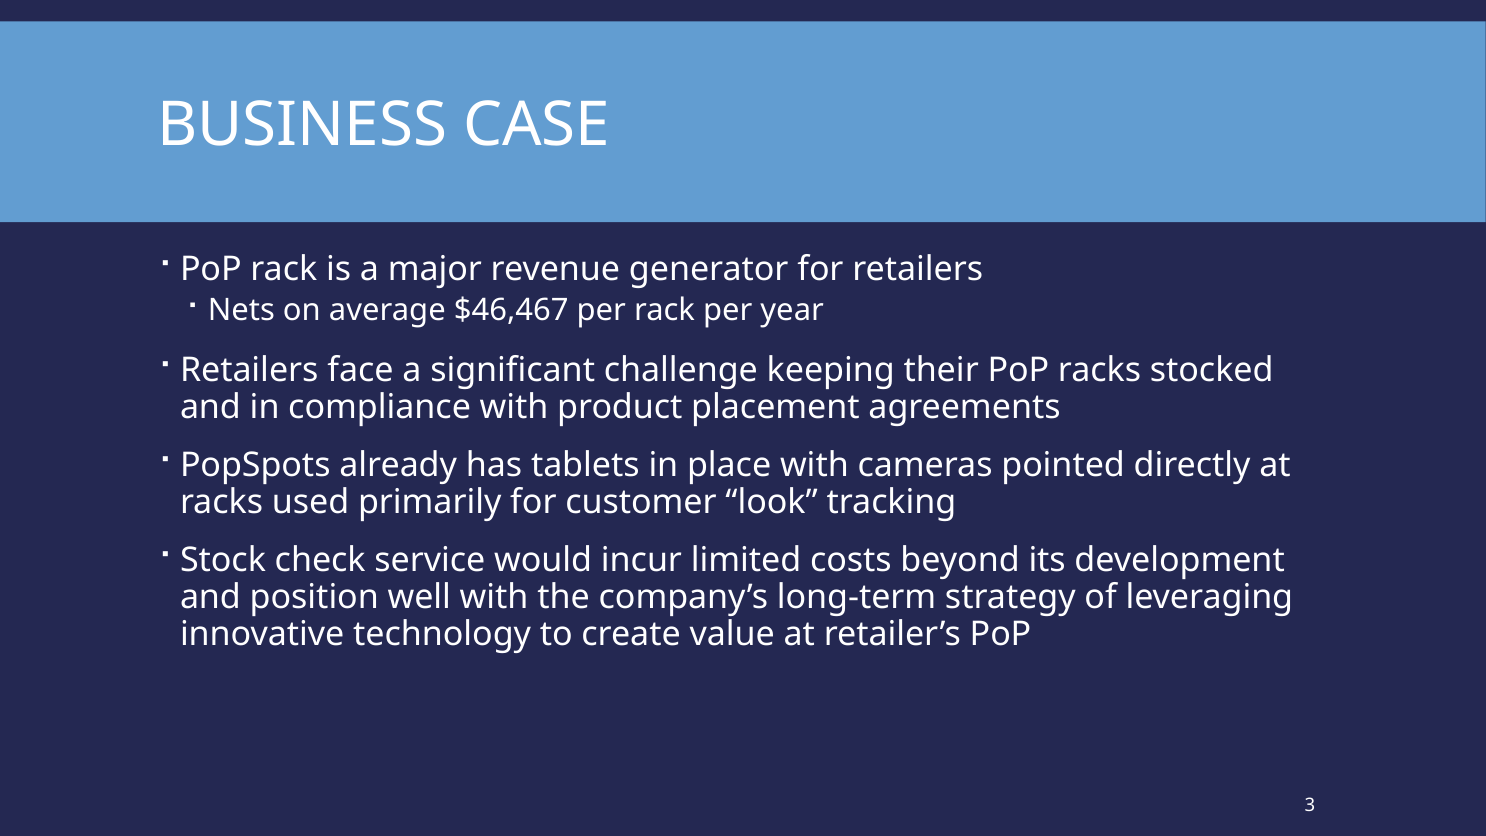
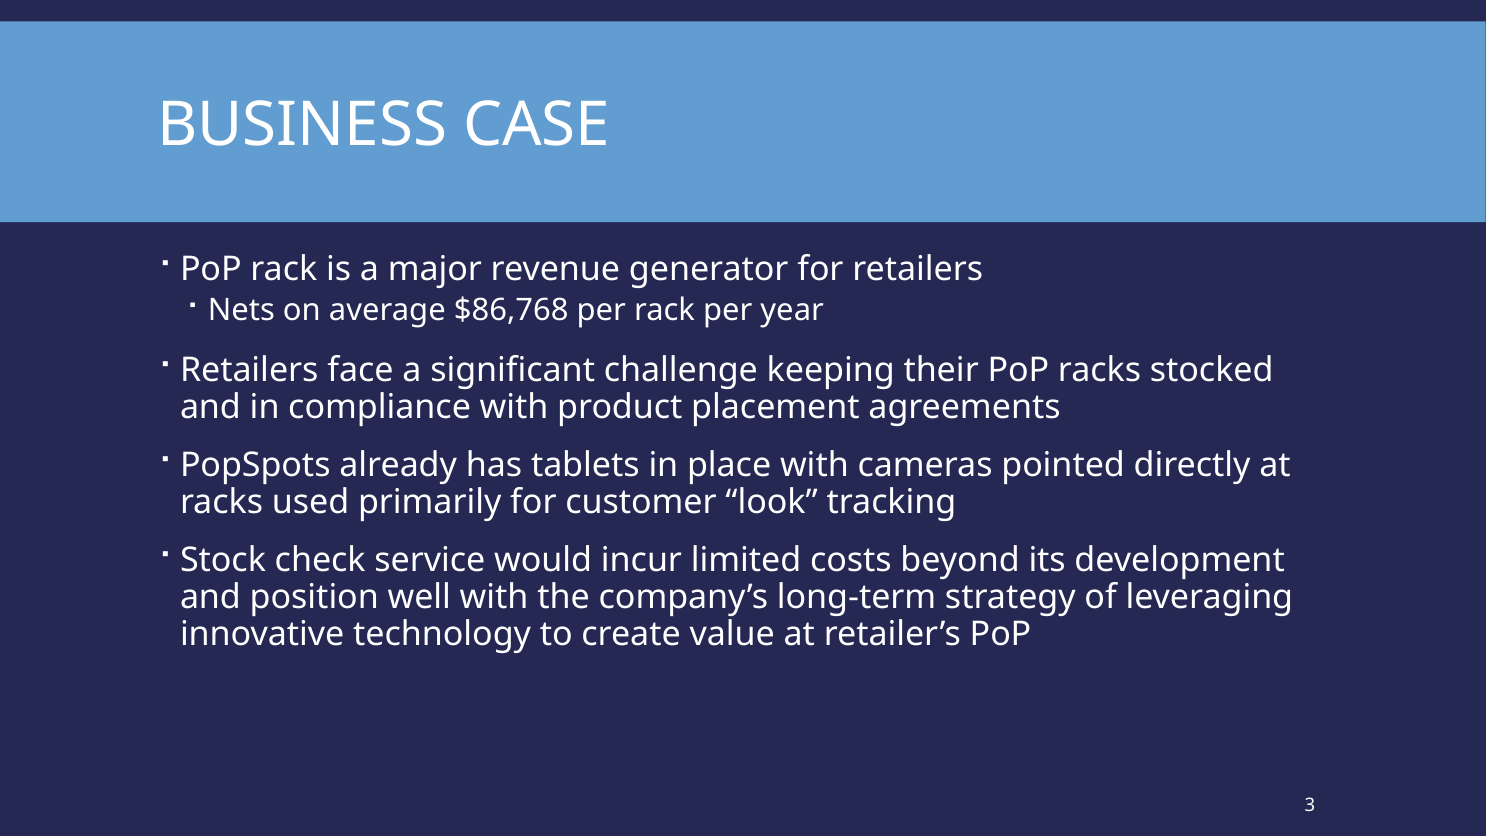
$46,467: $46,467 -> $86,768 (511, 310)
